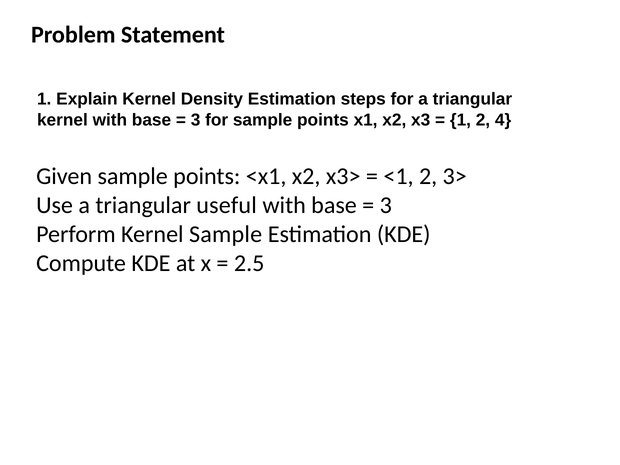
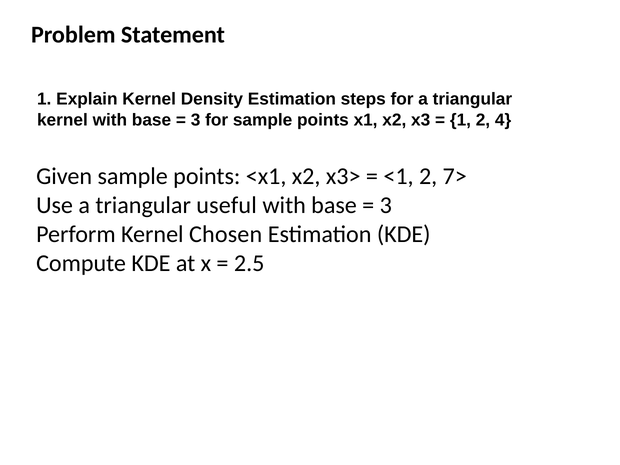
3>: 3> -> 7> (455, 176)
Kernel Sample: Sample -> Chosen (226, 234)
